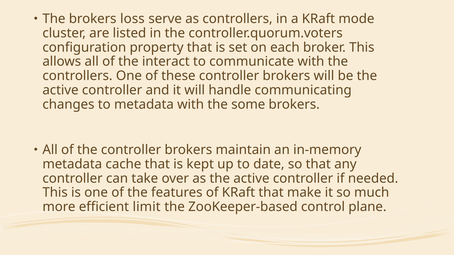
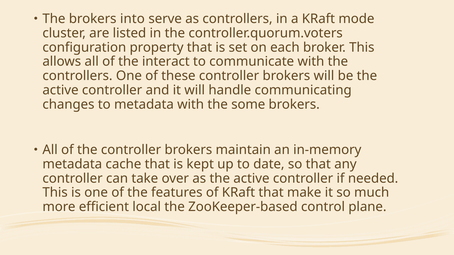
loss: loss -> into (132, 19)
limit: limit -> local (147, 207)
